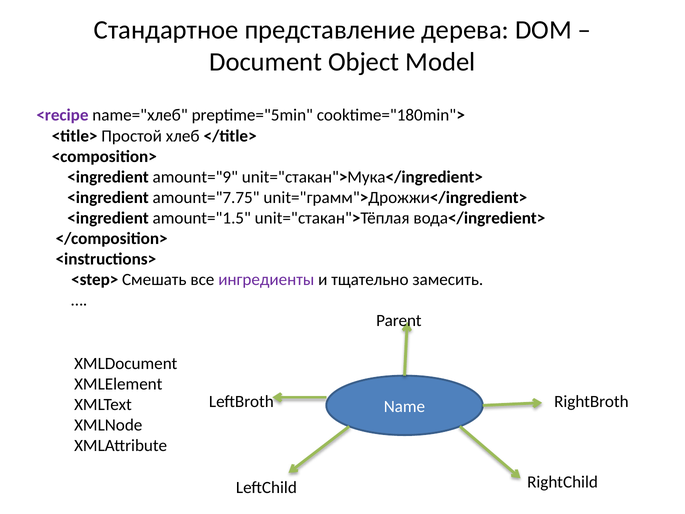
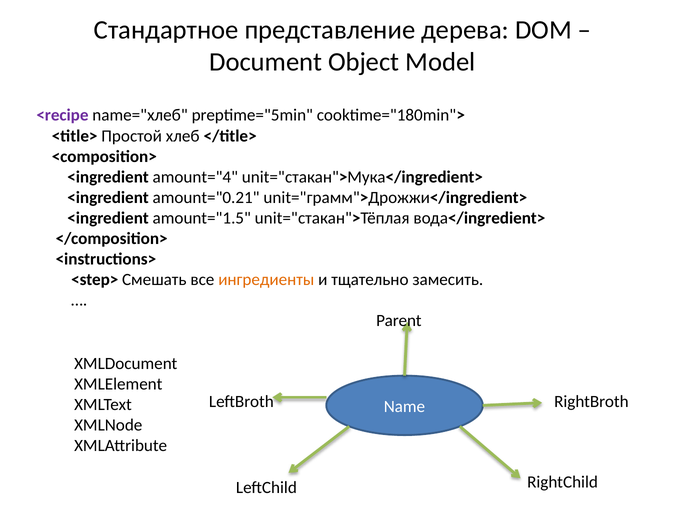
amount="9: amount="9 -> amount="4 (195, 177)
amount="7.75: amount="7.75 -> amount="0.21 (206, 197)
ингредиенты colour: purple -> orange (266, 280)
